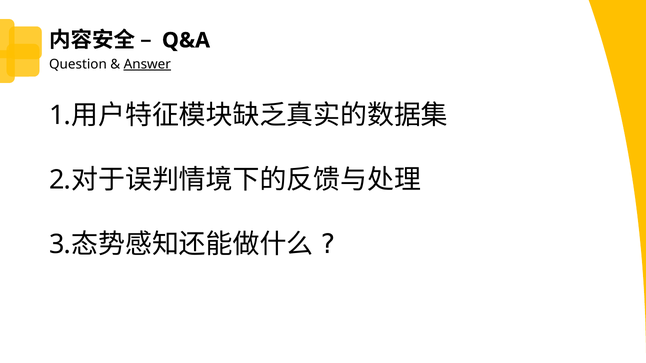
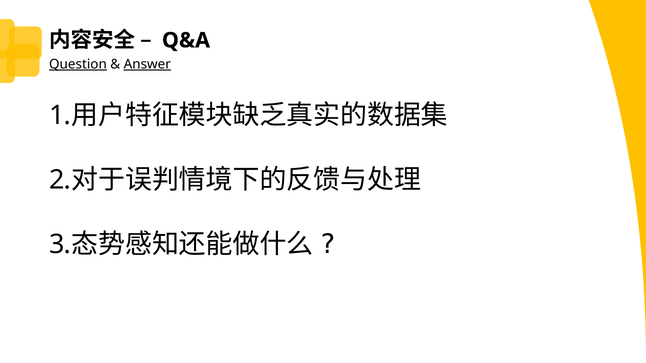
Question underline: none -> present (78, 64)
